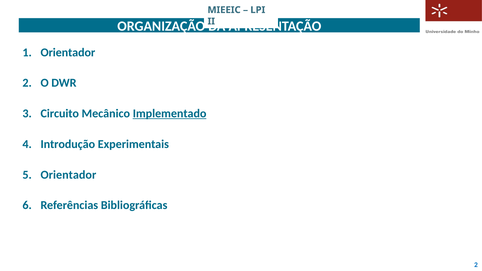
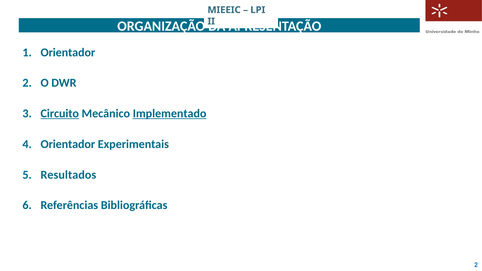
Circuito underline: none -> present (60, 114)
Introdução: Introdução -> Orientador (68, 144)
Orientador: Orientador -> Resultados (68, 175)
